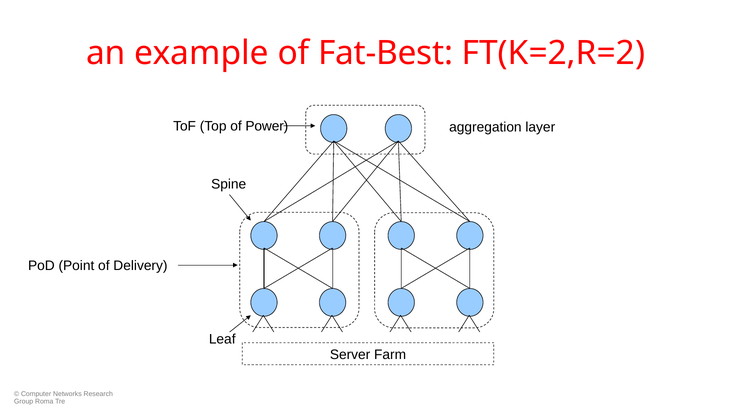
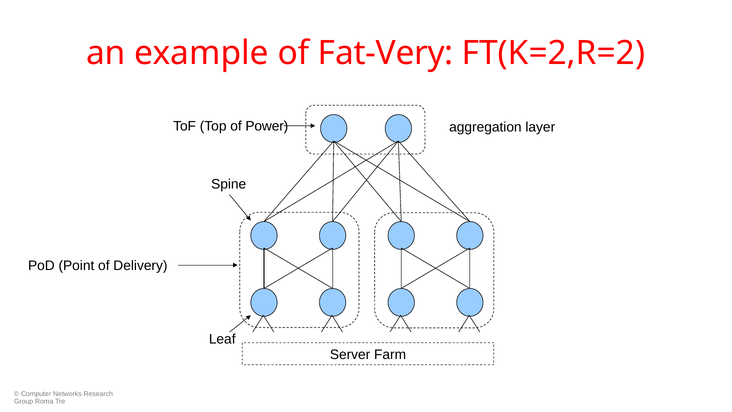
Fat-Best: Fat-Best -> Fat-Very (386, 53)
